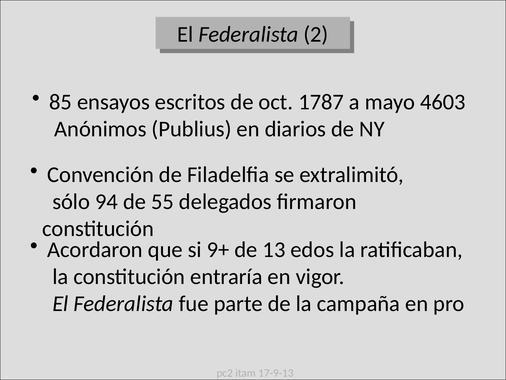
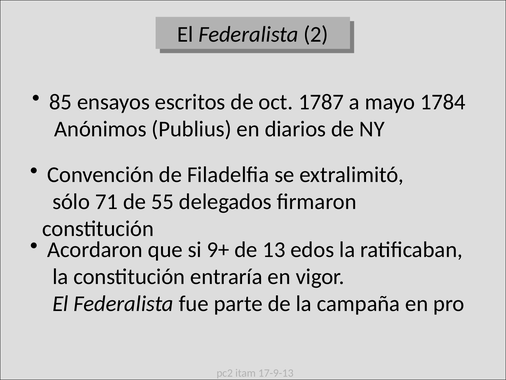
4603: 4603 -> 1784 (443, 102)
94: 94 -> 71 (106, 201)
